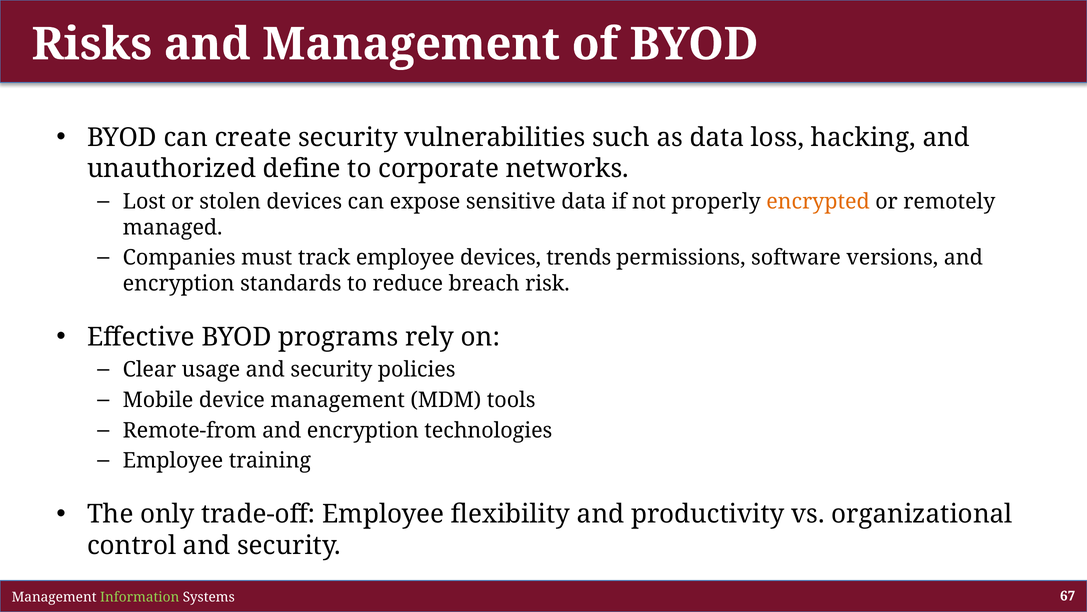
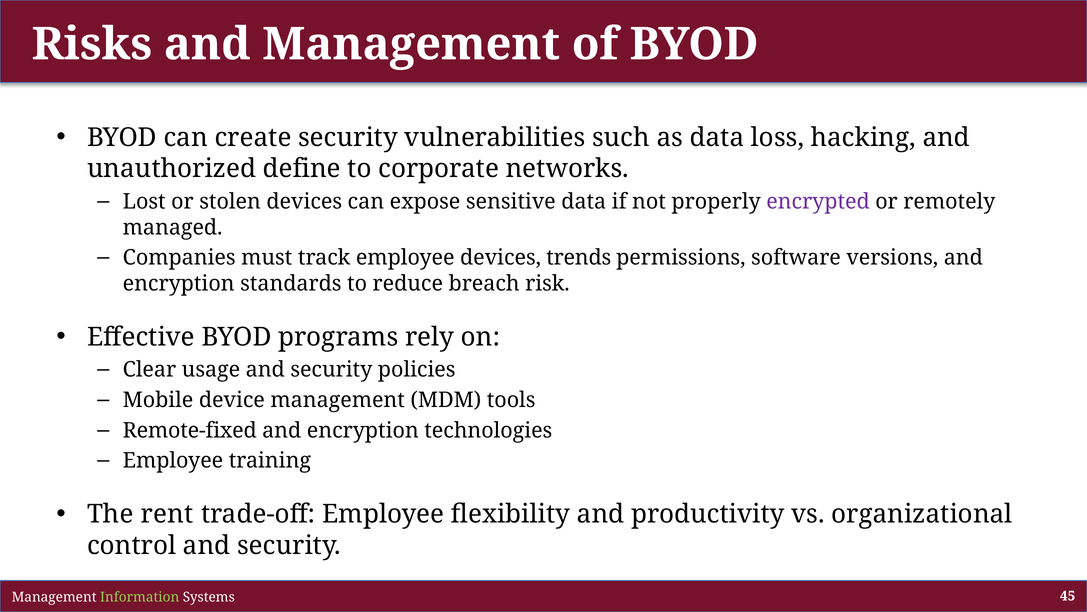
encrypted colour: orange -> purple (818, 202)
Remote-from: Remote-from -> Remote-fixed (190, 430)
only: only -> rent (167, 514)
67: 67 -> 45 (1068, 596)
